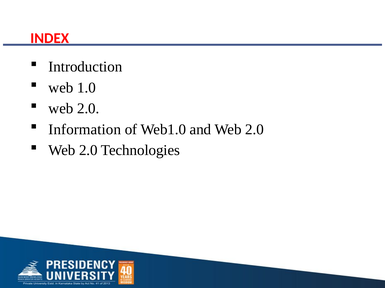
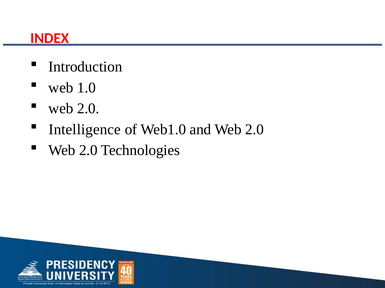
Information: Information -> Intelligence (85, 130)
